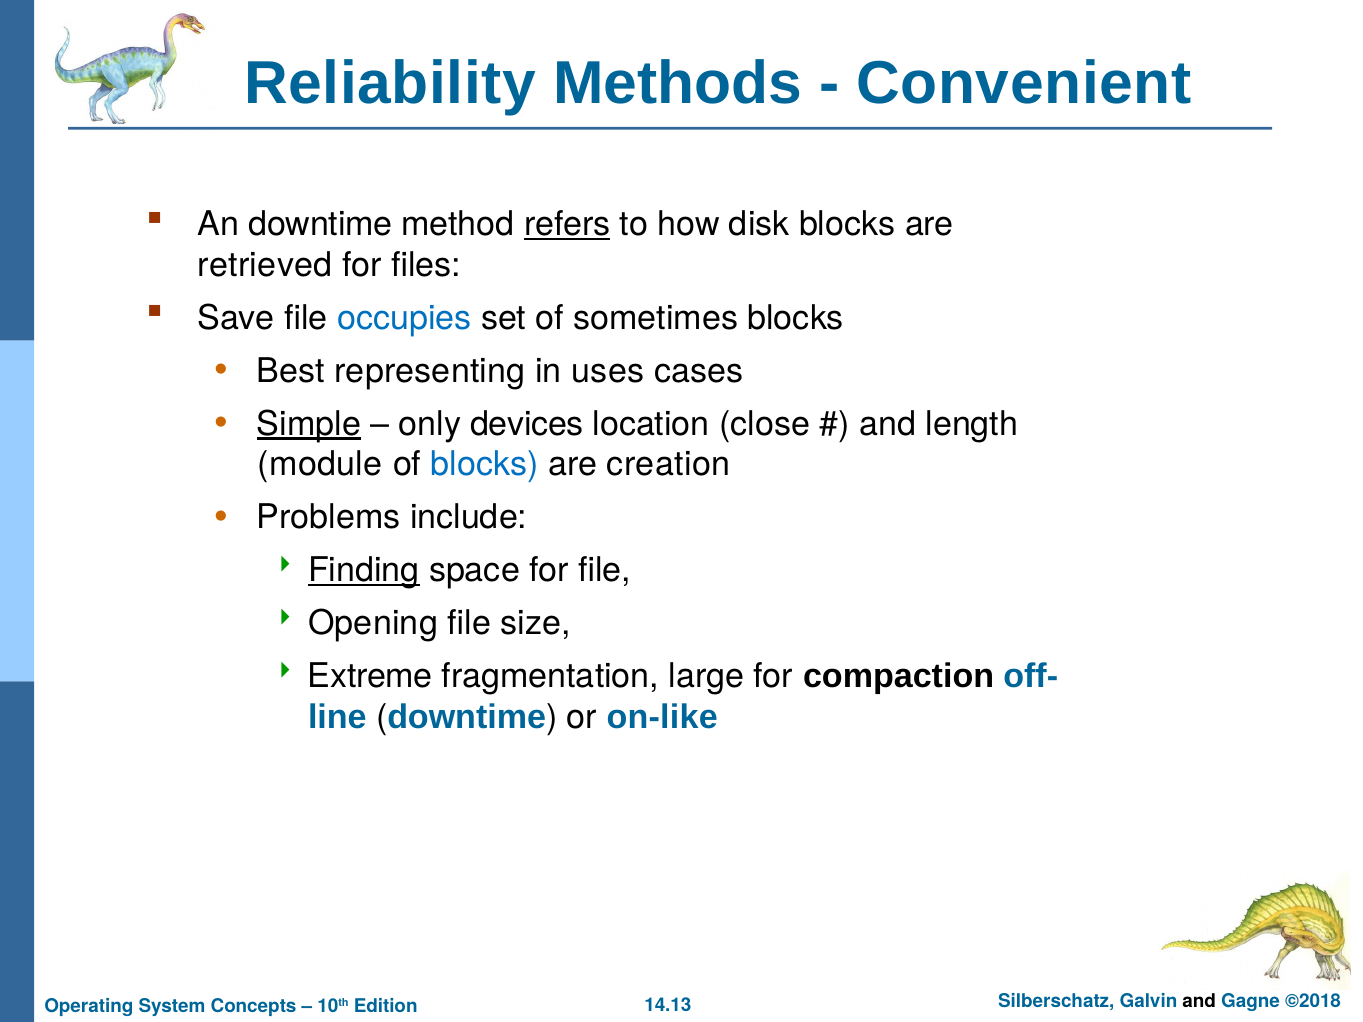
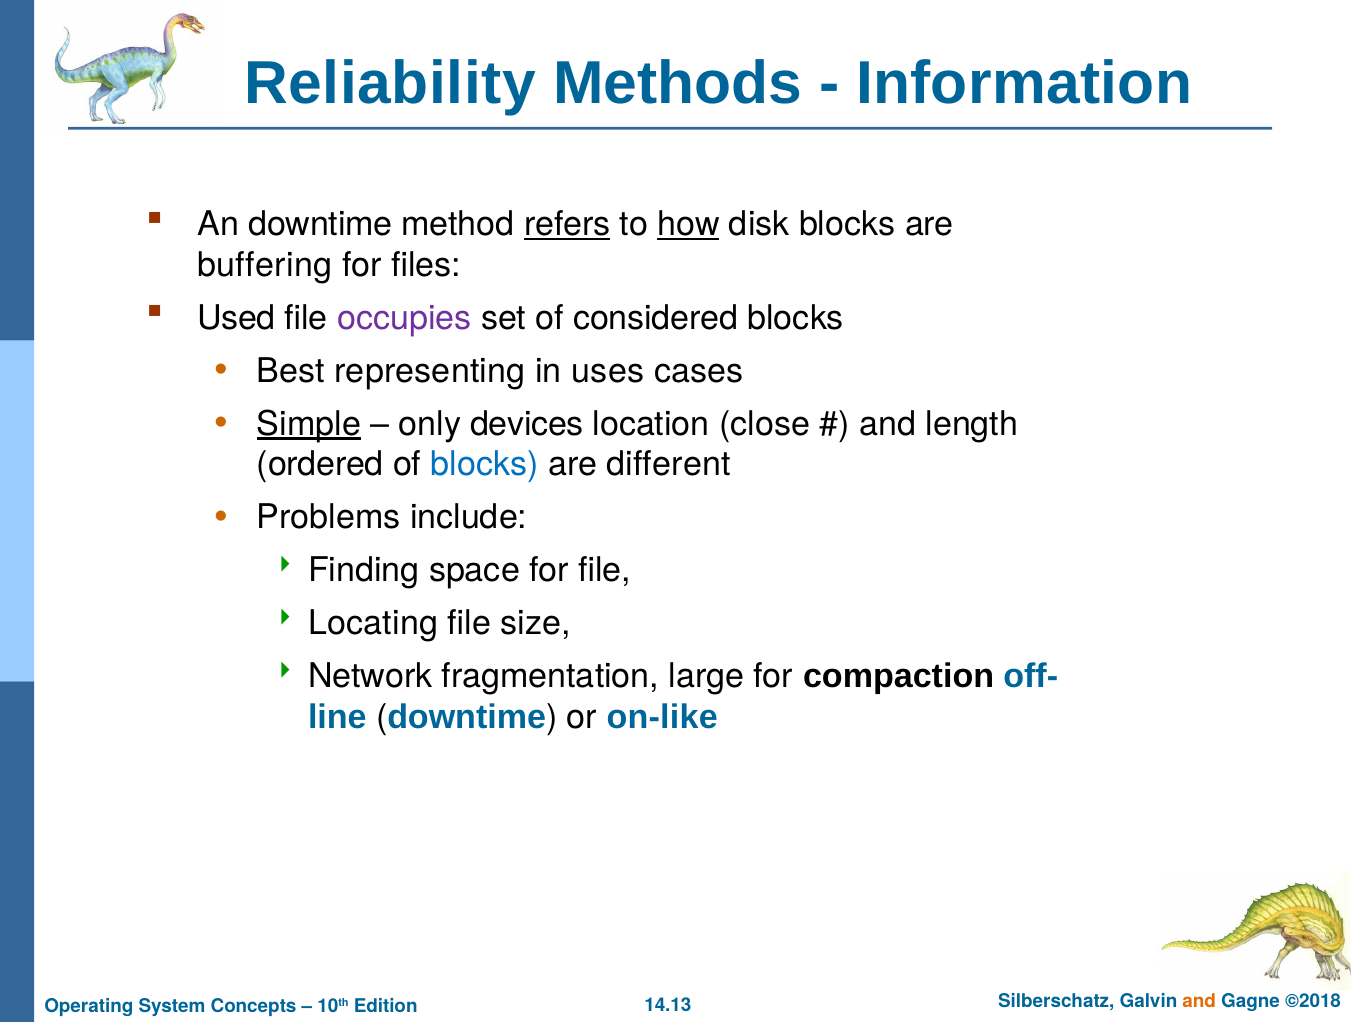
Convenient: Convenient -> Information (1024, 83)
how underline: none -> present (689, 225)
retrieved: retrieved -> buffering (265, 266)
Save: Save -> Used (236, 318)
occupies colour: blue -> purple (404, 318)
sometimes: sometimes -> considered (656, 318)
module: module -> ordered (320, 465)
creation: creation -> different (669, 465)
Finding underline: present -> none (364, 570)
Opening: Opening -> Locating (373, 623)
Extreme: Extreme -> Network (370, 676)
and colour: black -> orange (1199, 1001)
